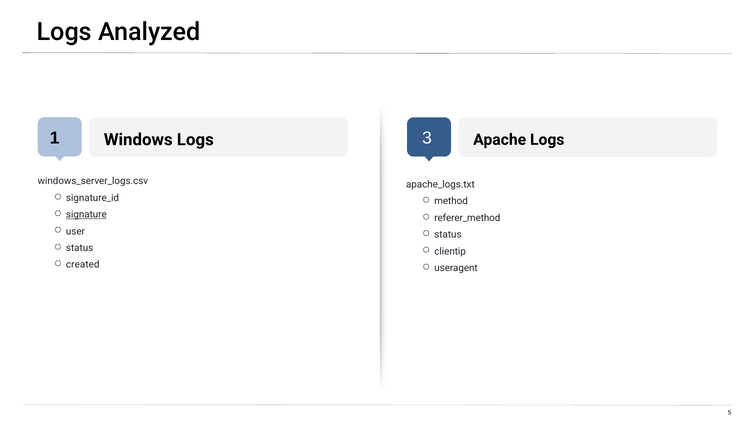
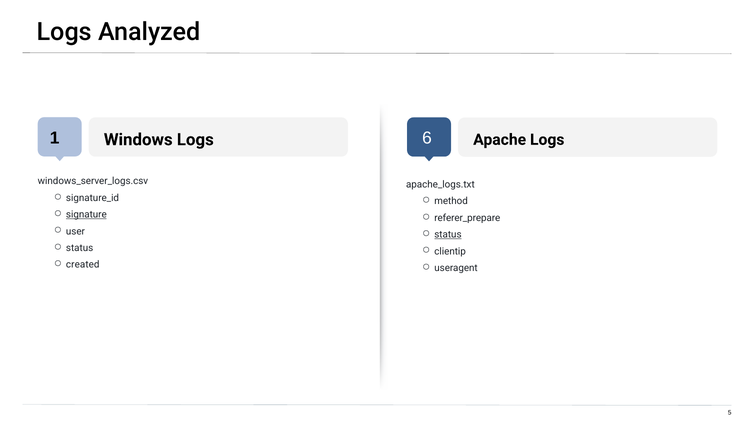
3: 3 -> 6 (427, 138)
referer_method: referer_method -> referer_prepare (467, 218)
status underline: none -> present (448, 235)
